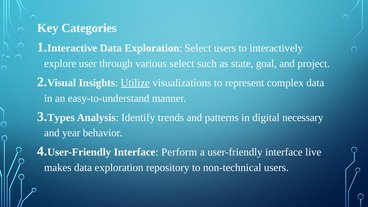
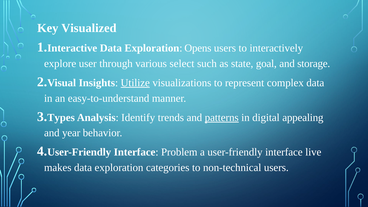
Categories: Categories -> Visualized (89, 28)
Exploration Select: Select -> Opens (198, 48)
project: project -> storage (314, 64)
patterns underline: none -> present (222, 117)
necessary: necessary -> appealing (303, 117)
Perform: Perform -> Problem (179, 152)
repository: repository -> categories (168, 168)
